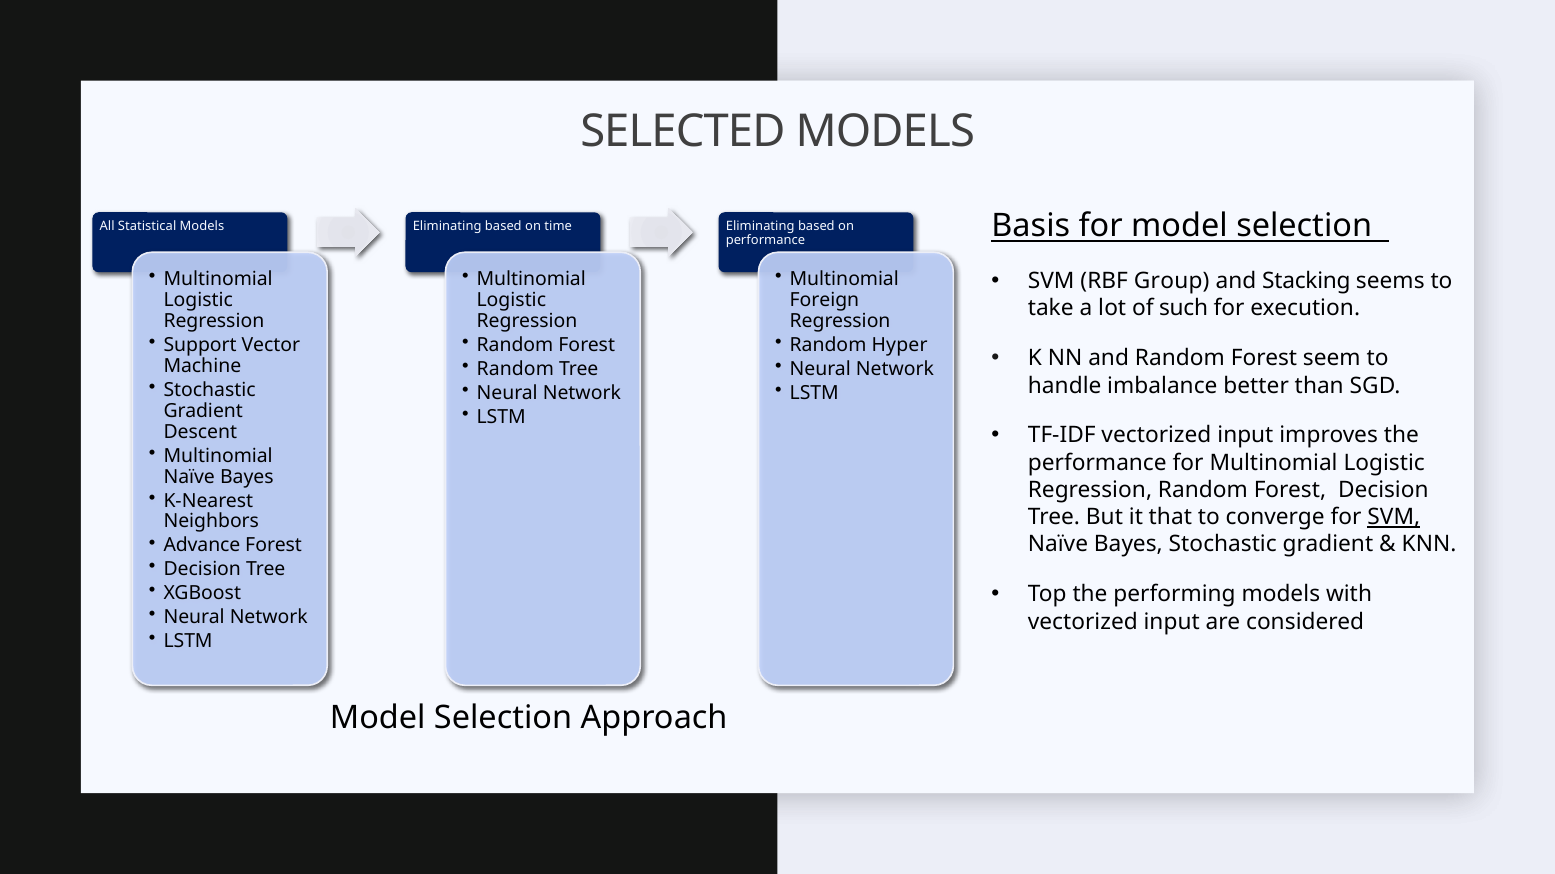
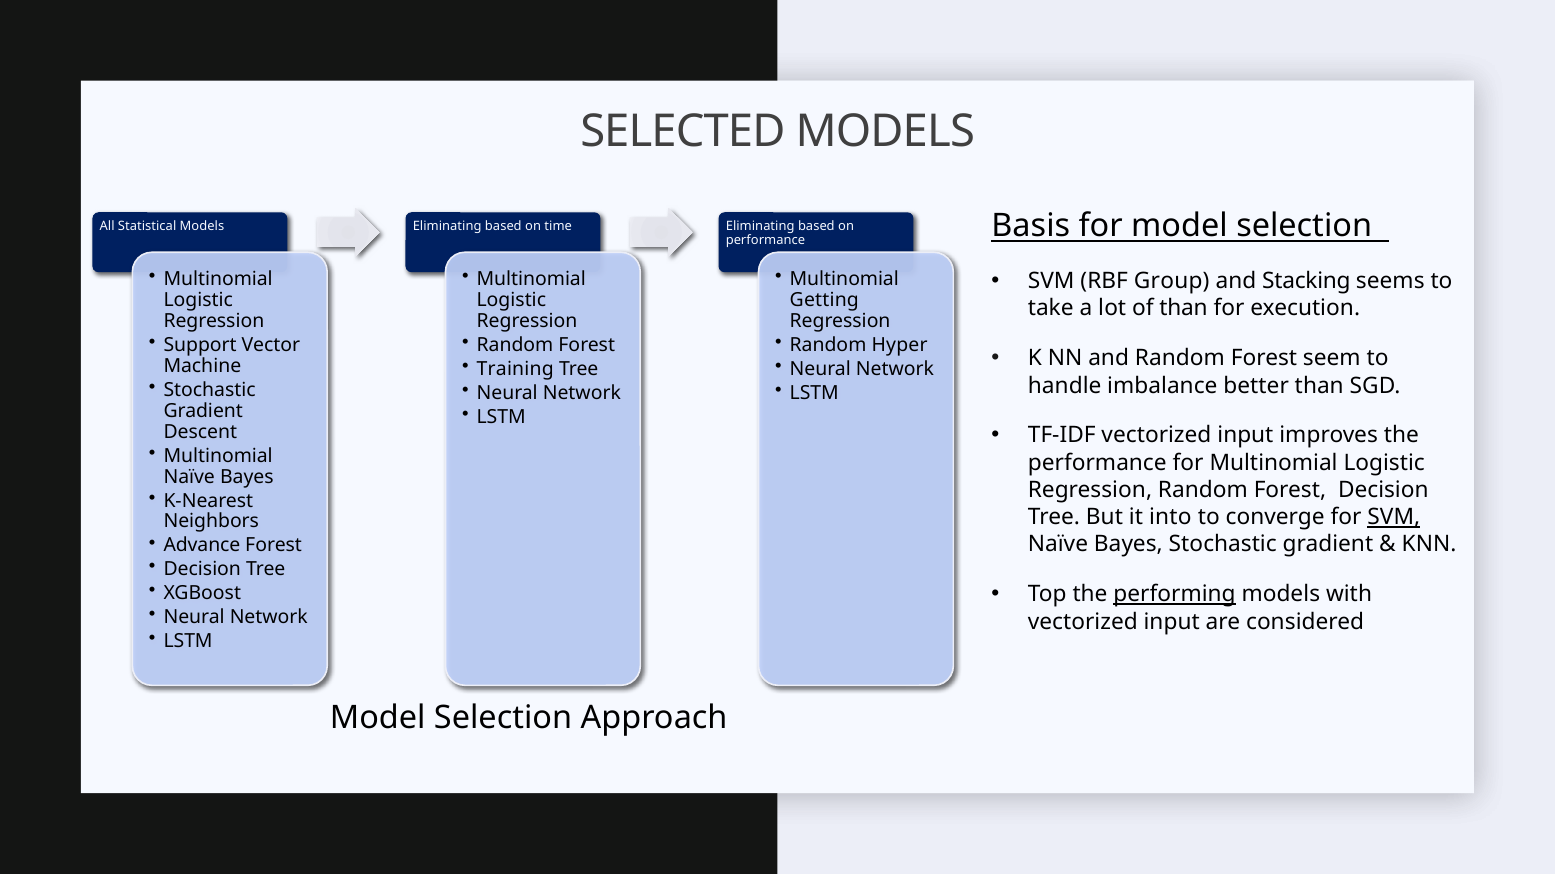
Foreign: Foreign -> Getting (824, 300)
of such: such -> than (1184, 309)
Random: Random -> Training (515, 369)
that: that -> into (1170, 518)
performing underline: none -> present (1175, 595)
